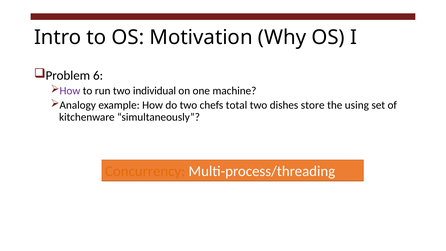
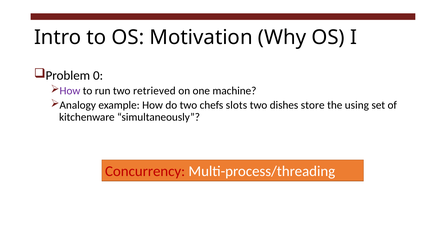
6: 6 -> 0 (98, 75)
individual: individual -> retrieved (154, 91)
total: total -> slots (236, 105)
Concurrency colour: orange -> red (145, 171)
